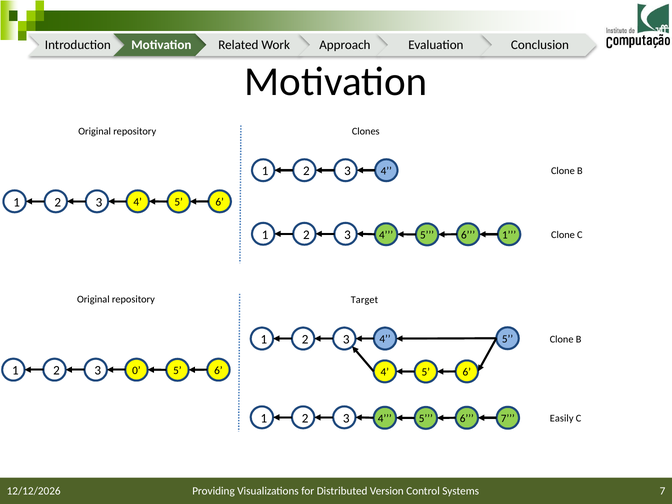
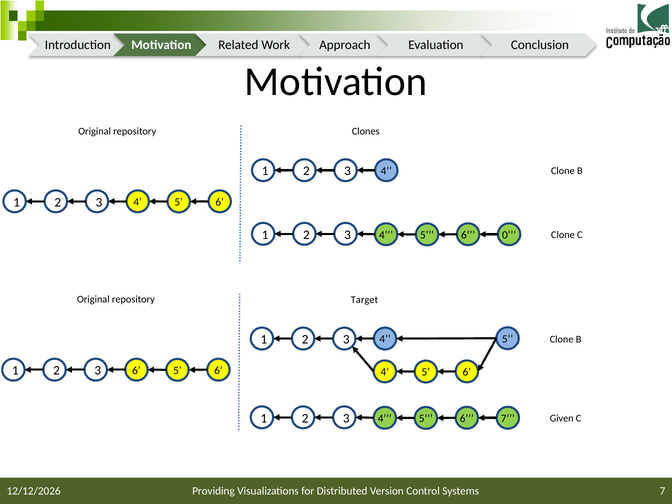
1: 1 -> 0 (509, 235)
0: 0 -> 6 (136, 370)
Easily: Easily -> Given (562, 418)
